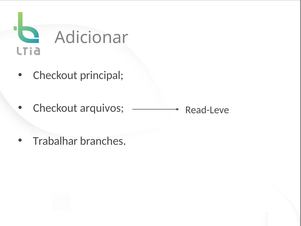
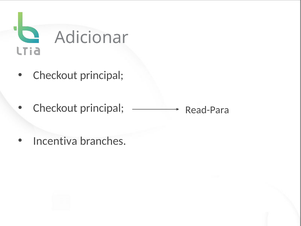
arquivos: arquivos -> principal (102, 108)
Read-Leve: Read-Leve -> Read-Para (207, 110)
Trabalhar: Trabalhar -> Incentiva (55, 141)
